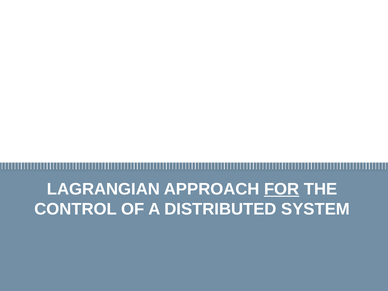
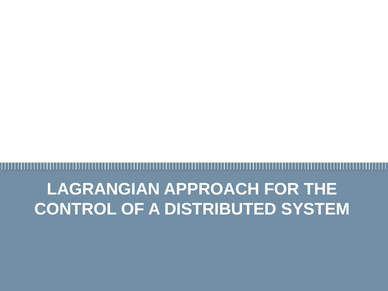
FOR underline: present -> none (282, 189)
